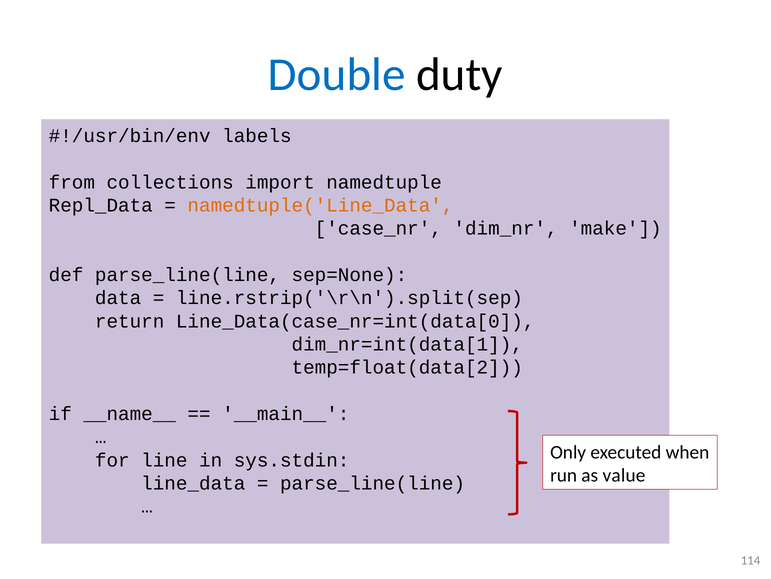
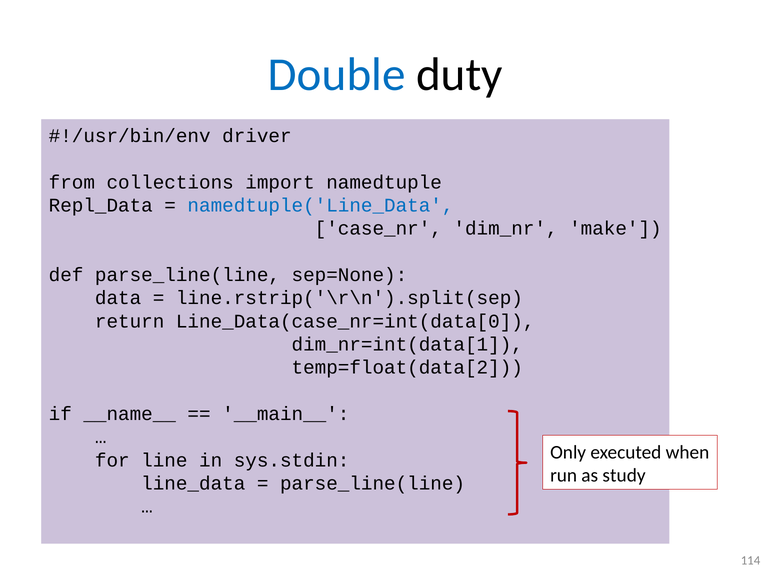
labels: labels -> driver (257, 136)
namedtuple('Line_Data colour: orange -> blue (320, 205)
value: value -> study (624, 475)
